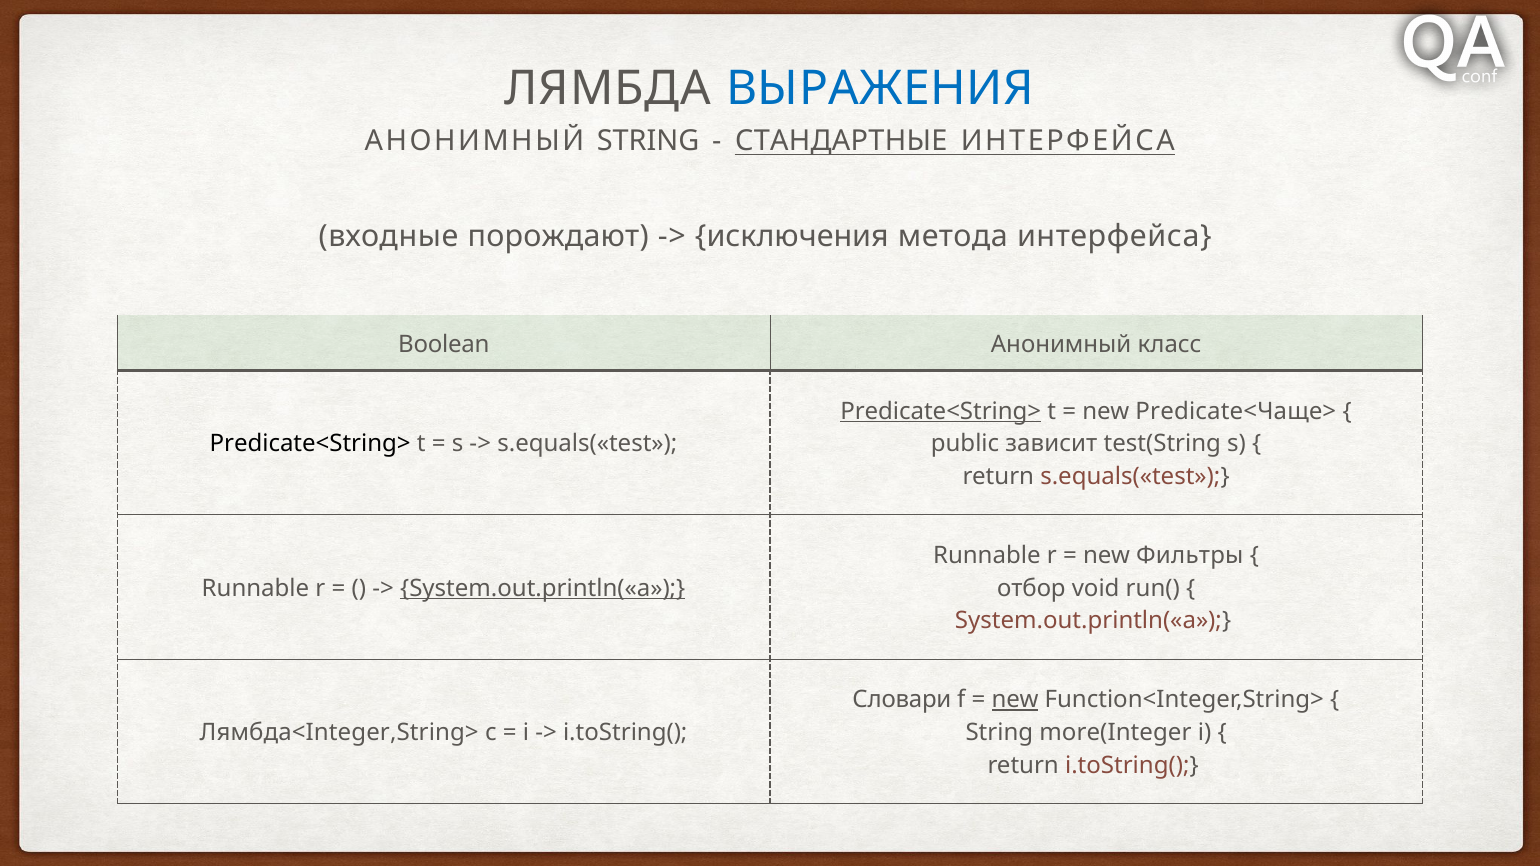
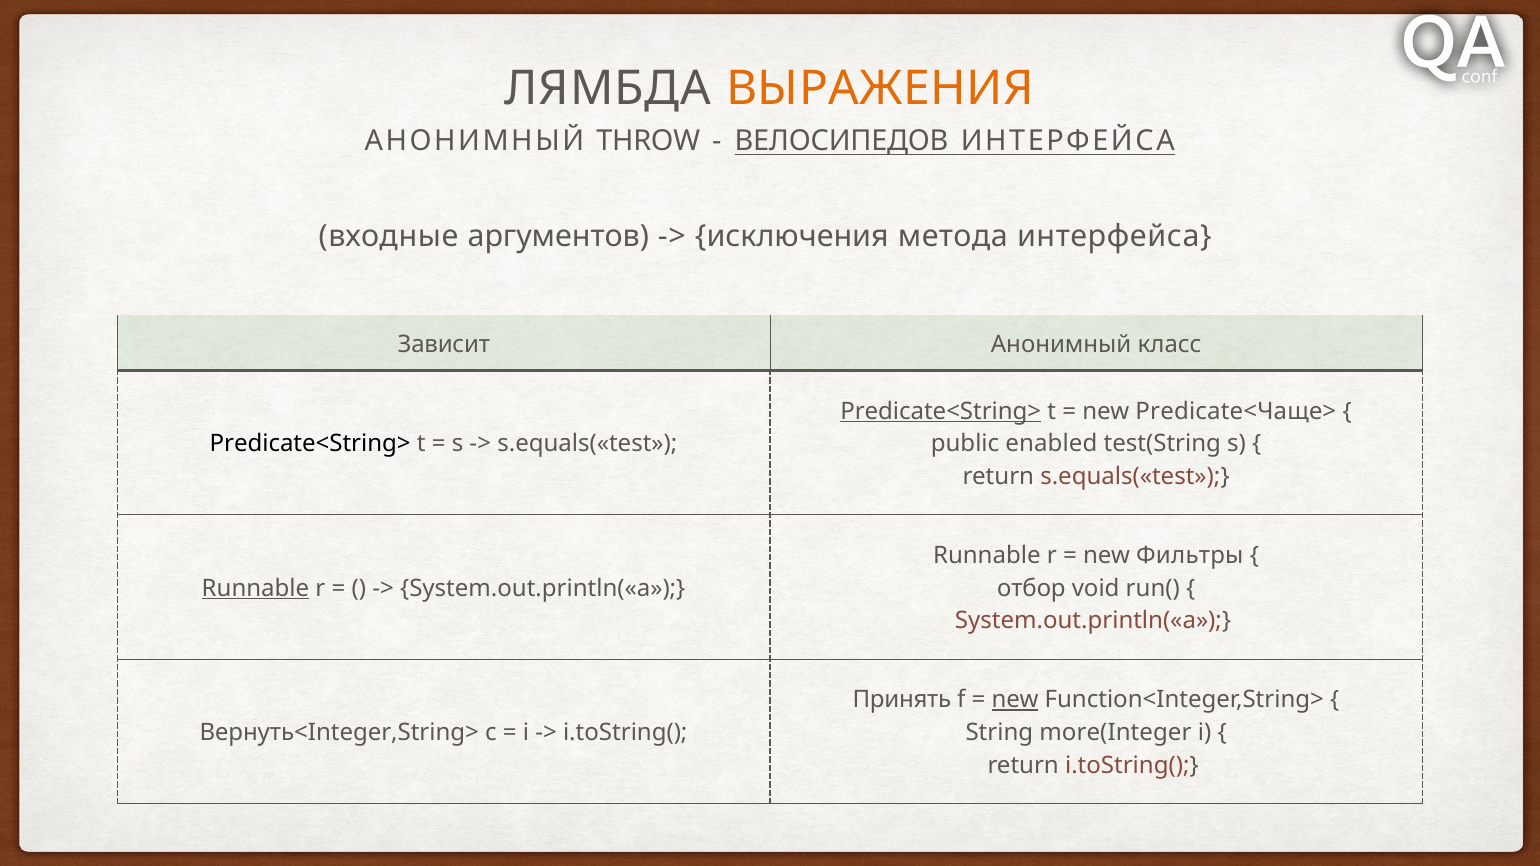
ВЫРАЖЕНИЯ colour: blue -> orange (880, 89)
АНОНИМНЫЙ STRING: STRING -> THROW (648, 141)
СТАНДАРТНЫЕ: СТАНДАРТНЫЕ -> ВЕЛОСИПЕДОВ (841, 141)
порождают: порождают -> аргументов (558, 237)
Boolean: Boolean -> Зависит (444, 344)
зависит: зависит -> enabled (1051, 444)
Runnable underline: none -> present (255, 588)
System.out.println(«a underline: present -> none (543, 588)
Словари: Словари -> Принять (902, 700)
Лямбда<Integer,String>: Лямбда<Integer,String> -> Вернуть<Integer,String> (339, 733)
